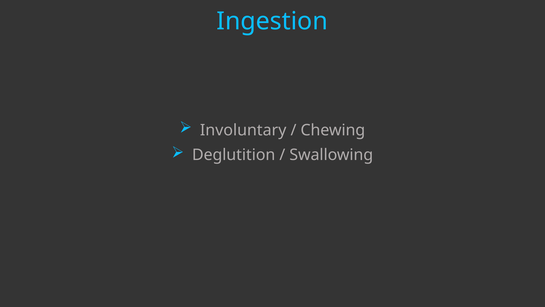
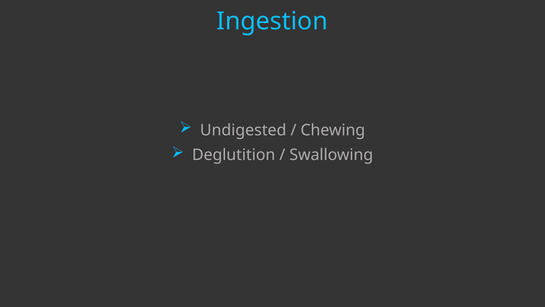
Involuntary: Involuntary -> Undigested (243, 130)
